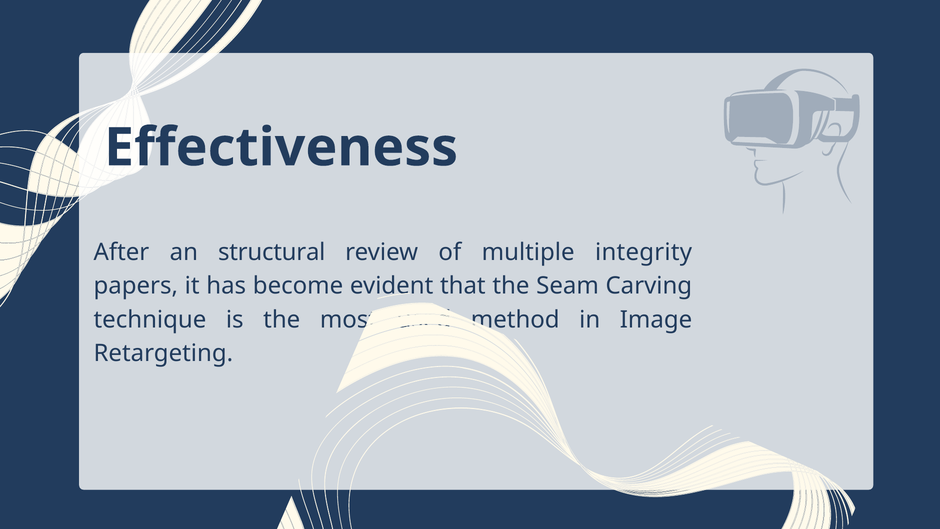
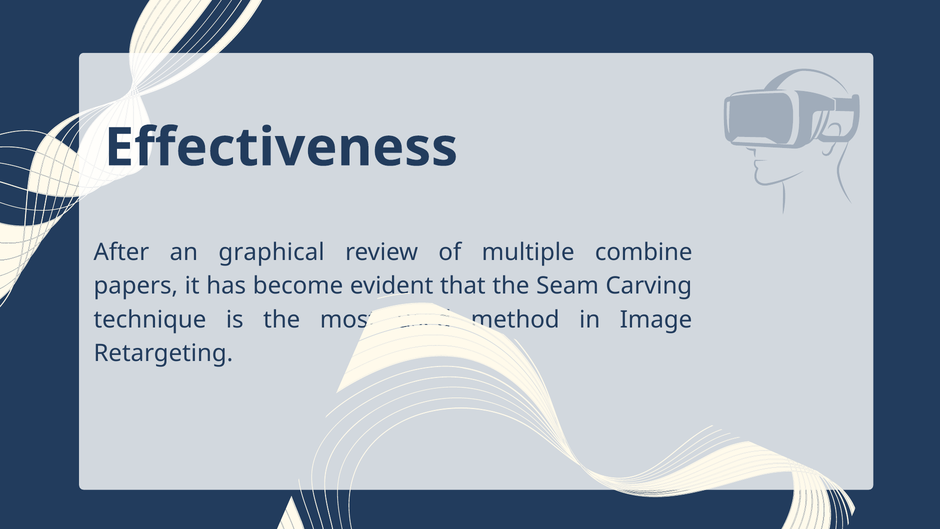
structural: structural -> graphical (272, 252)
integrity: integrity -> combine (644, 252)
